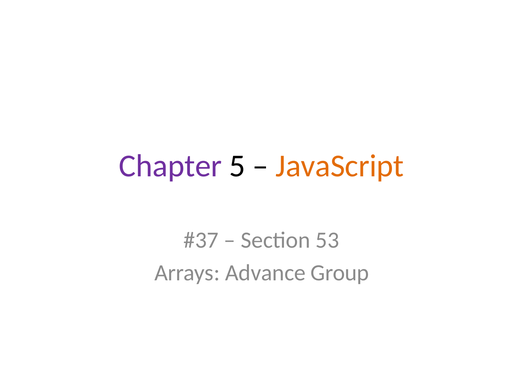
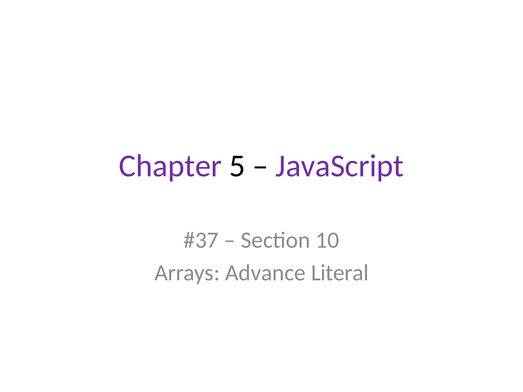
JavaScript colour: orange -> purple (340, 166)
53: 53 -> 10 (327, 240)
Group: Group -> Literal (340, 273)
